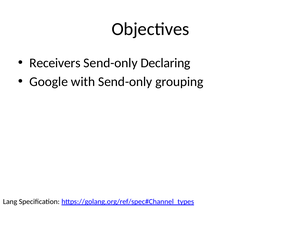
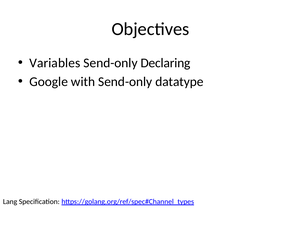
Receivers: Receivers -> Variables (55, 63)
grouping: grouping -> datatype (179, 82)
